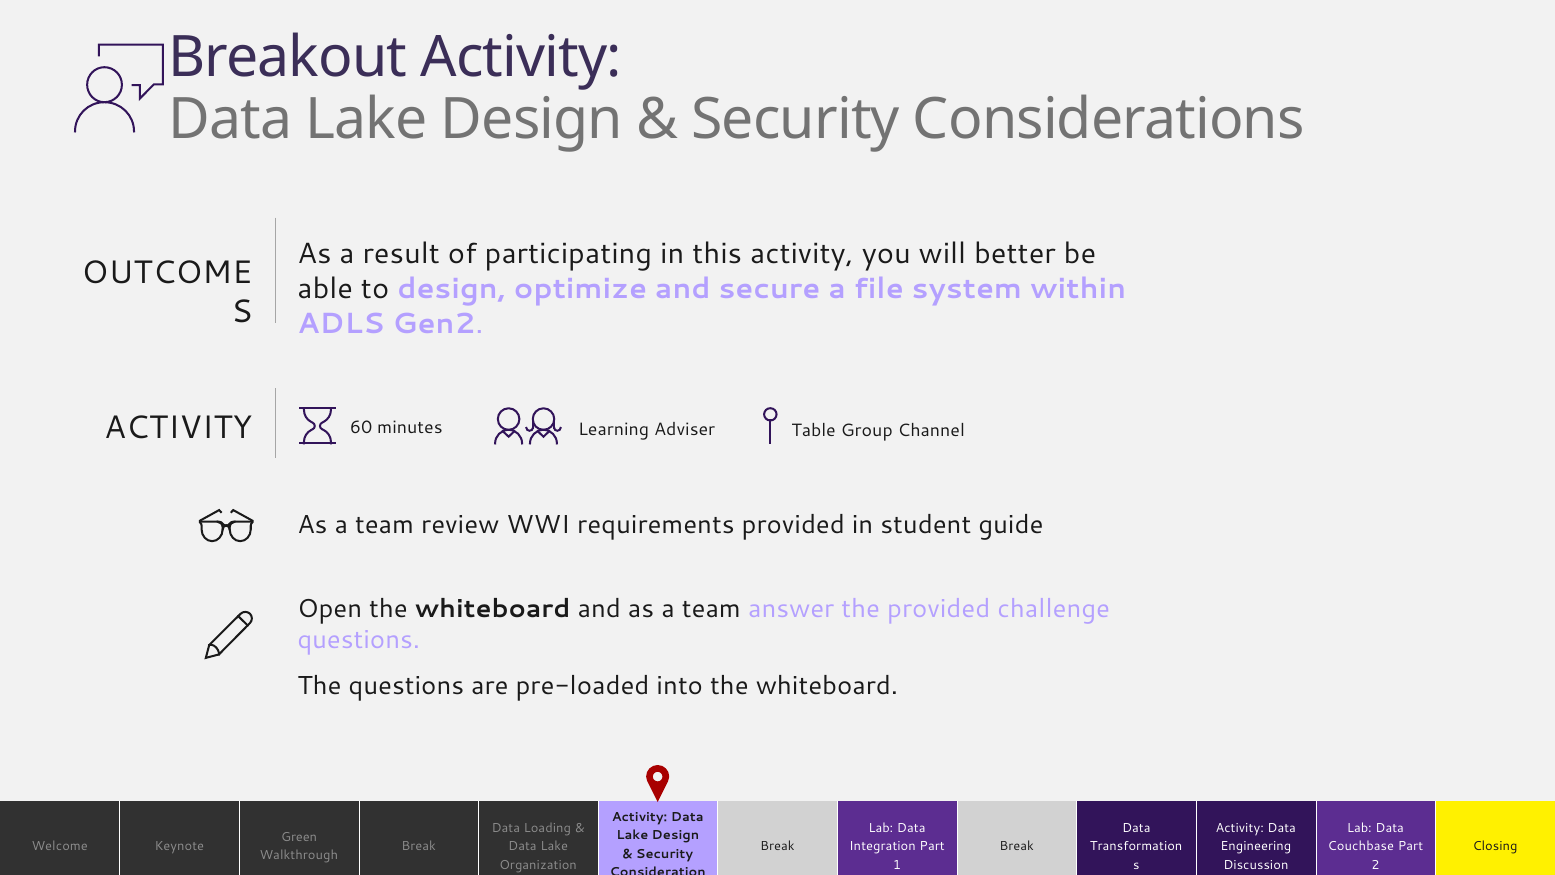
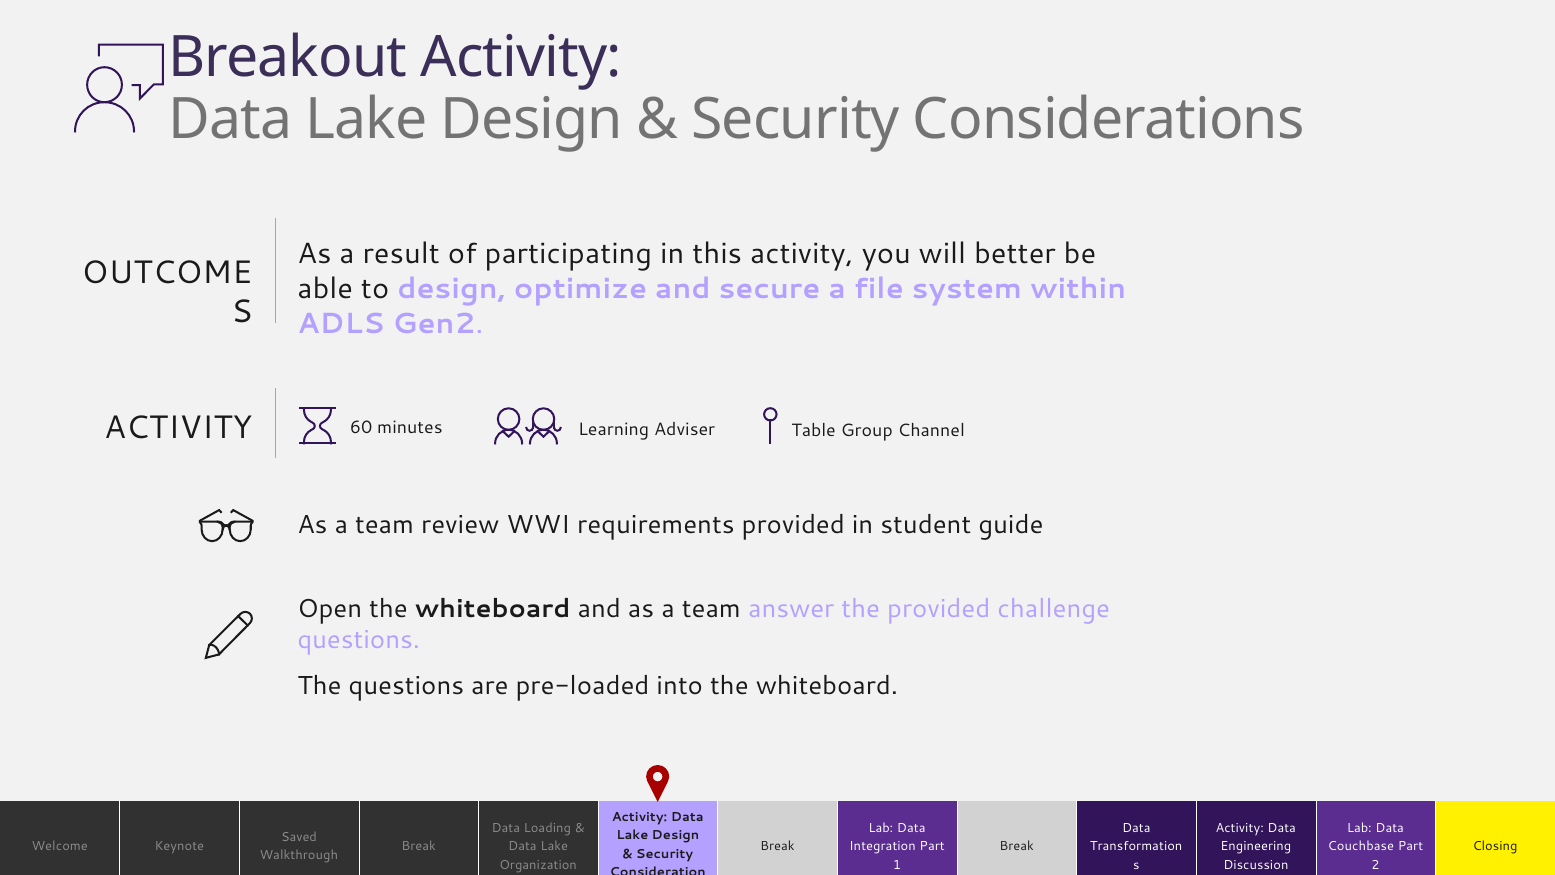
Green: Green -> Saved (299, 837)
